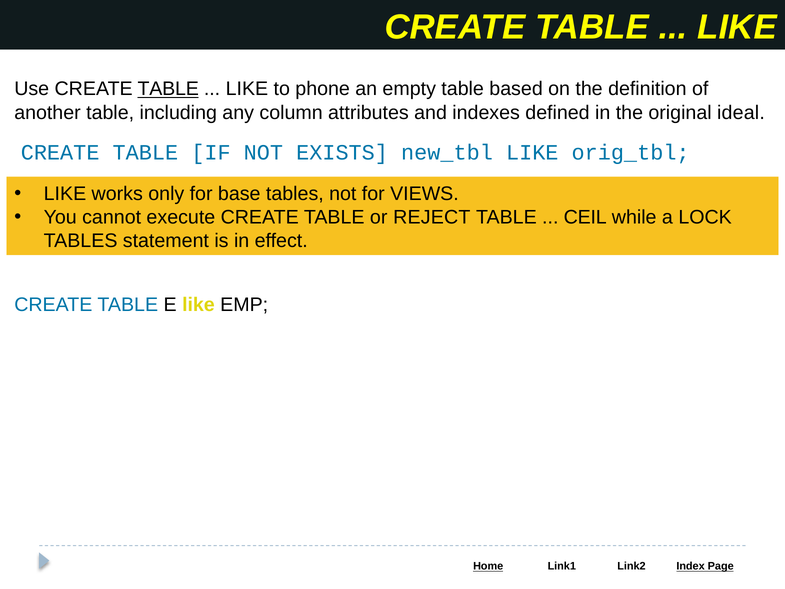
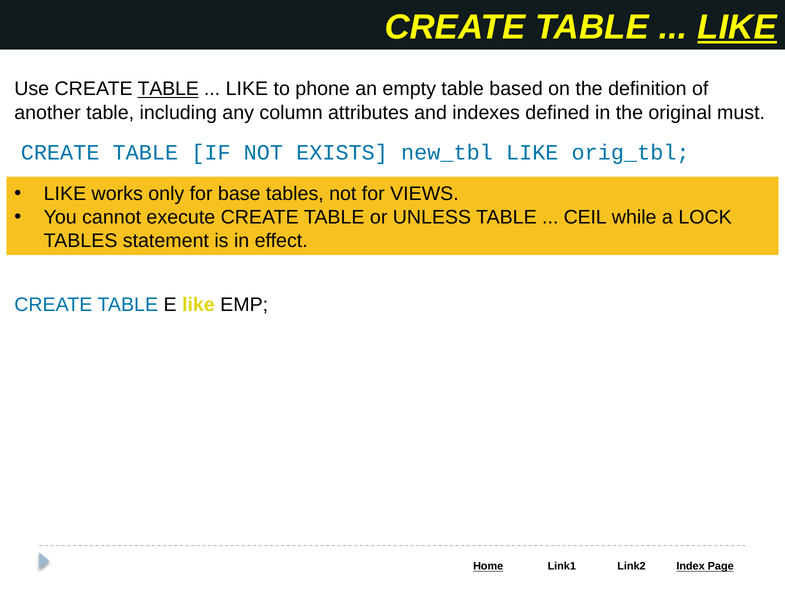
LIKE underline: none -> present (737, 27)
ideal: ideal -> must (741, 112)
REJECT: REJECT -> UNLESS (432, 217)
